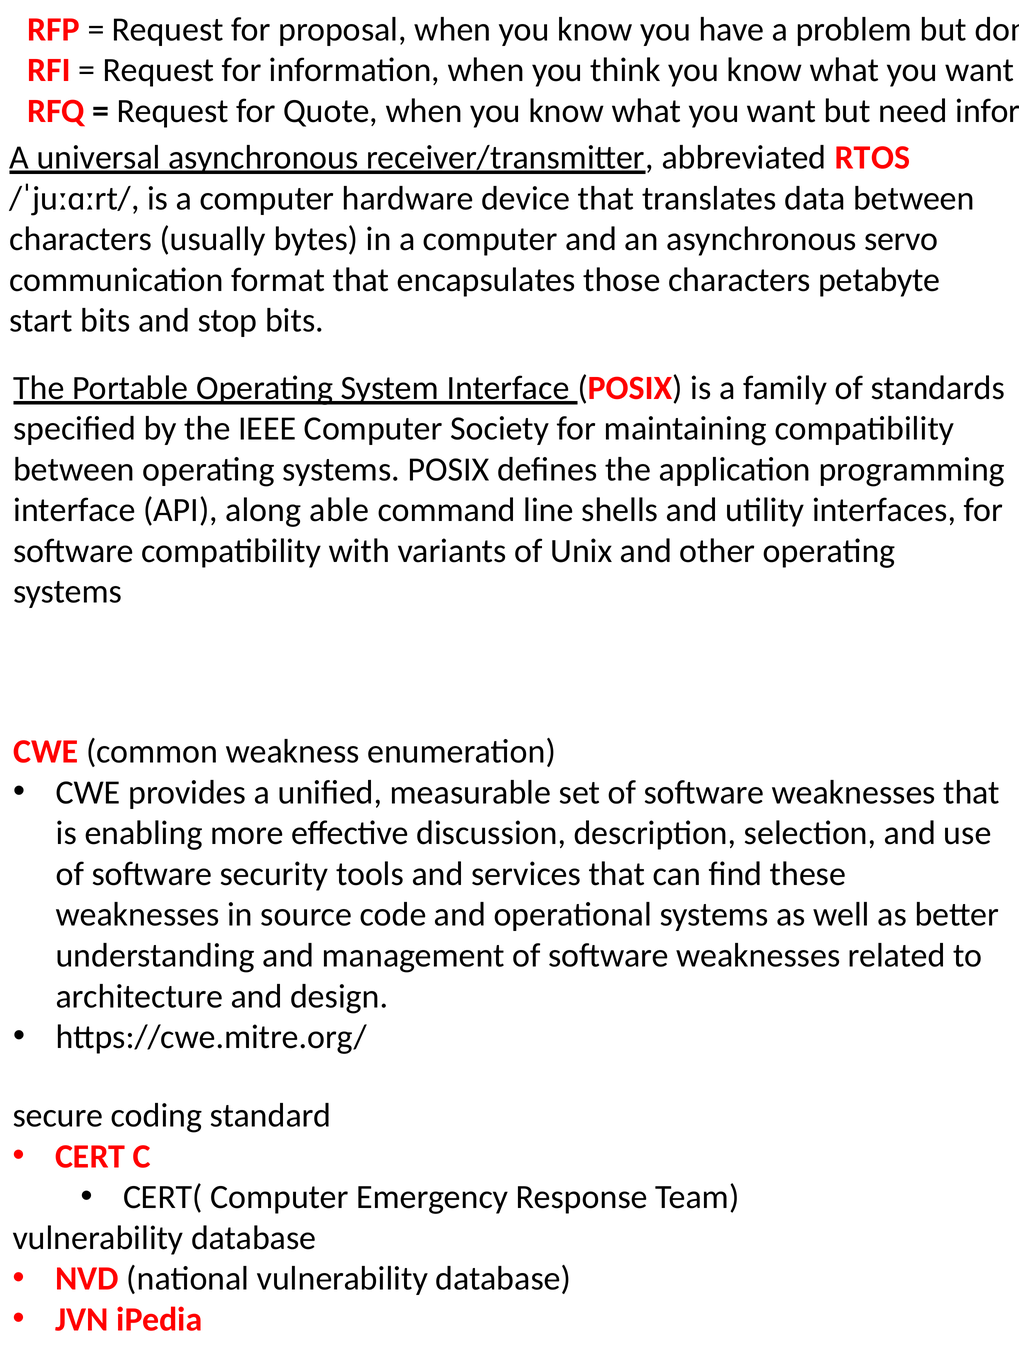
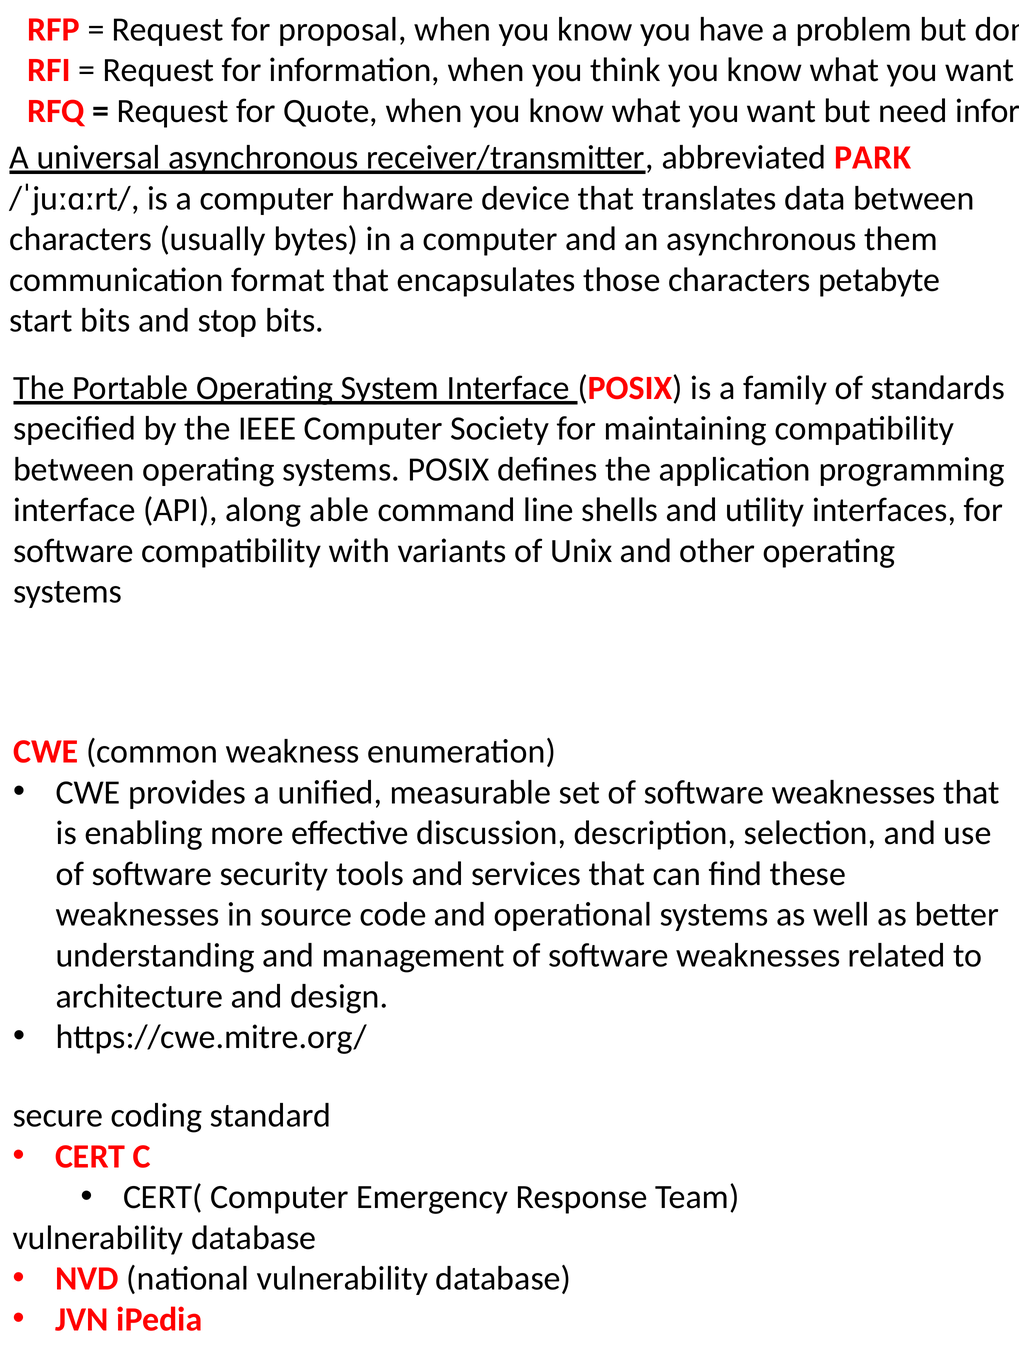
RTOS: RTOS -> PARK (873, 158)
servo: servo -> them (901, 239)
